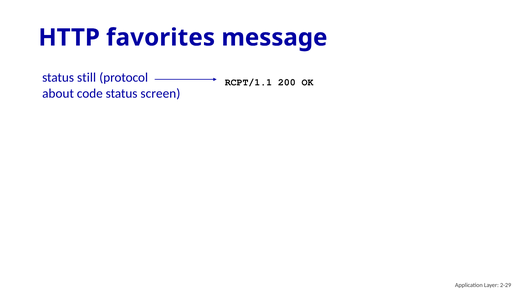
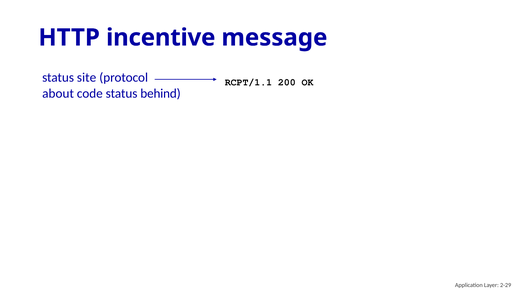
favorites: favorites -> incentive (161, 38)
still: still -> site (87, 78)
screen: screen -> behind (161, 93)
